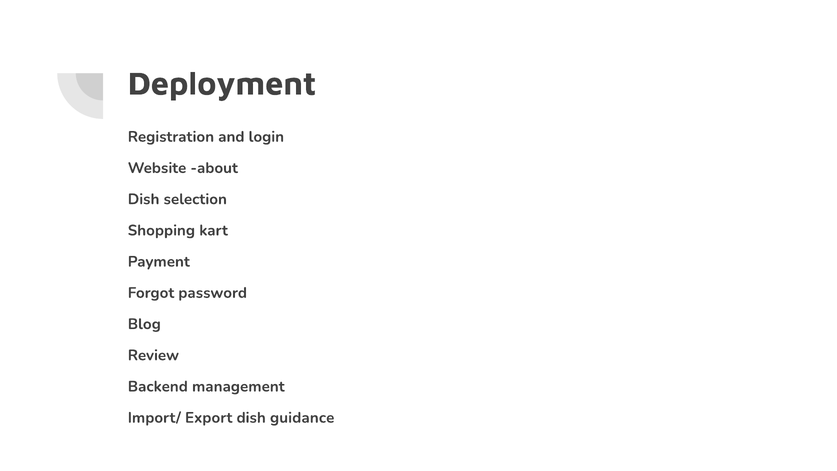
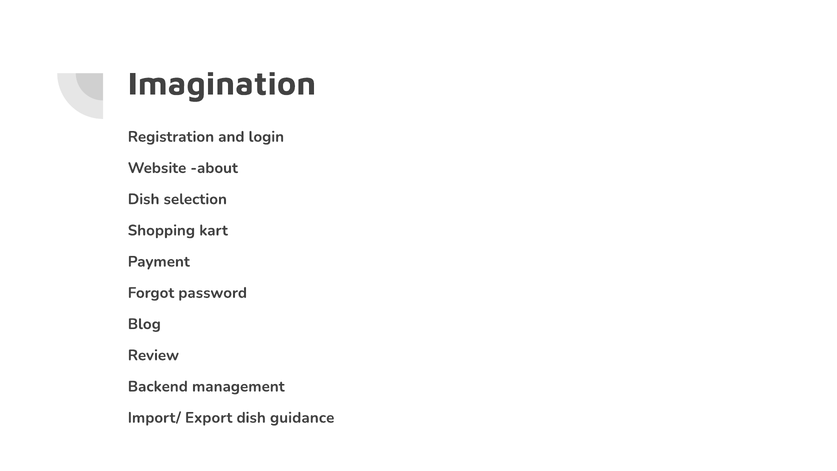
Deployment: Deployment -> Imagination (222, 84)
